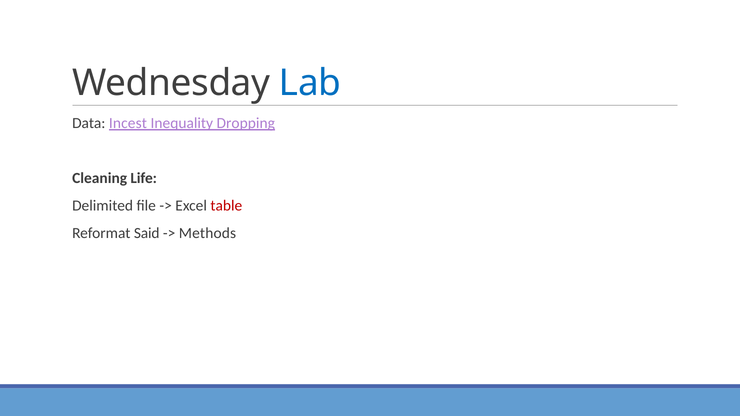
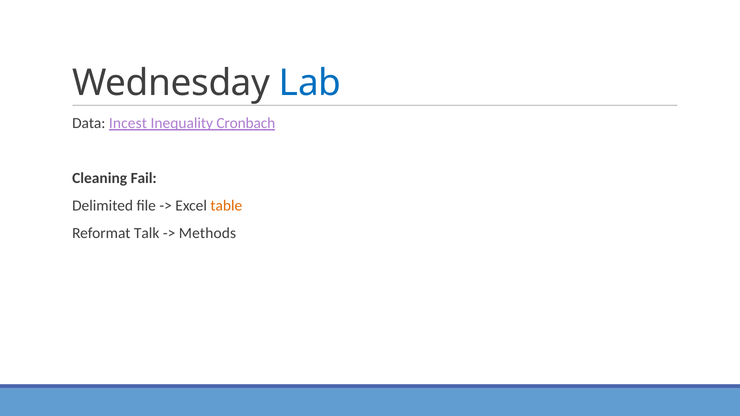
Dropping: Dropping -> Cronbach (246, 123)
Life: Life -> Fail (144, 178)
table colour: red -> orange (226, 206)
Said: Said -> Talk (147, 233)
